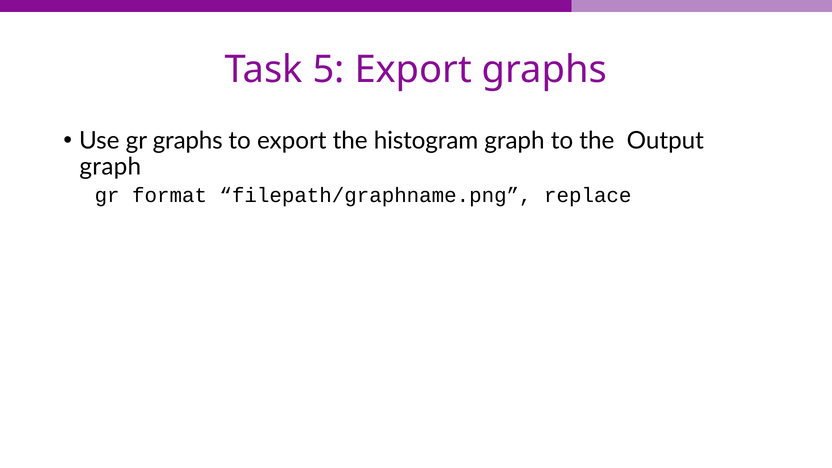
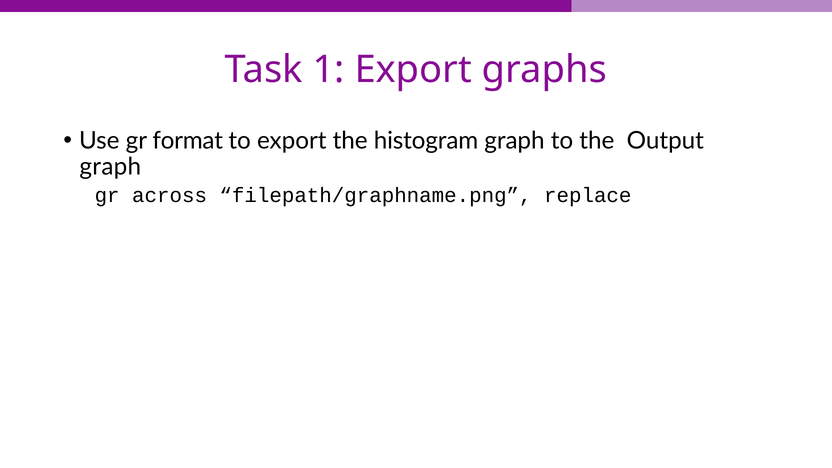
5: 5 -> 1 (329, 70)
gr graphs: graphs -> format (188, 141)
format: format -> across (170, 196)
